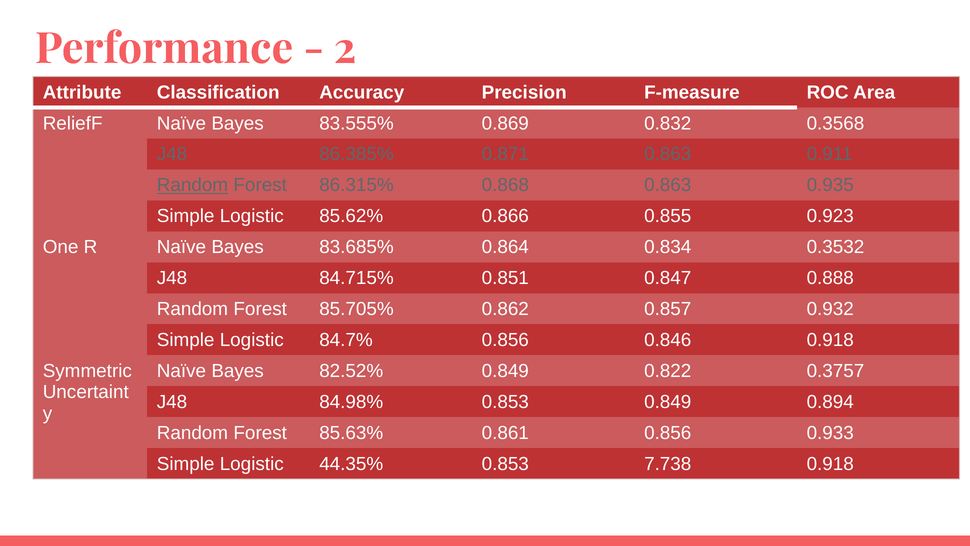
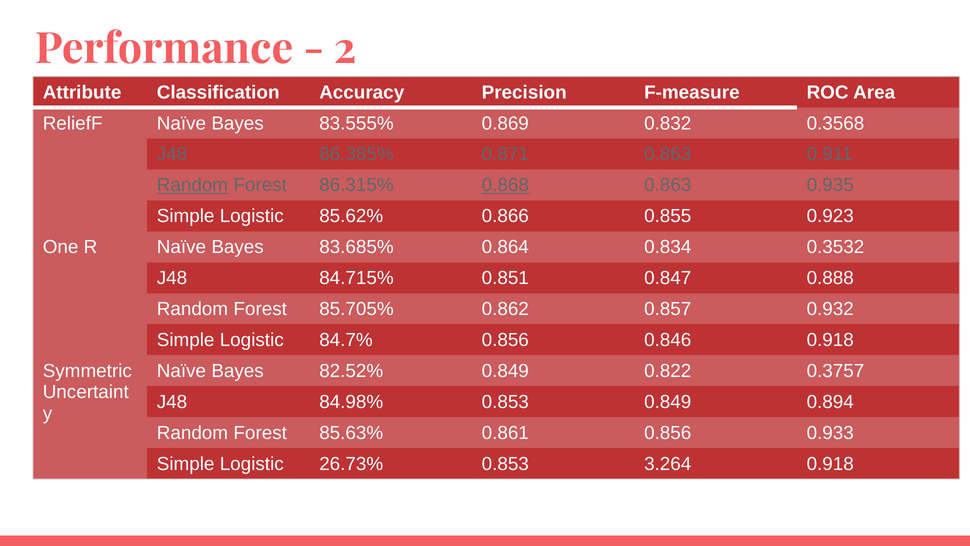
0.868 underline: none -> present (505, 185)
44.35%: 44.35% -> 26.73% (351, 463)
7.738: 7.738 -> 3.264 (668, 463)
